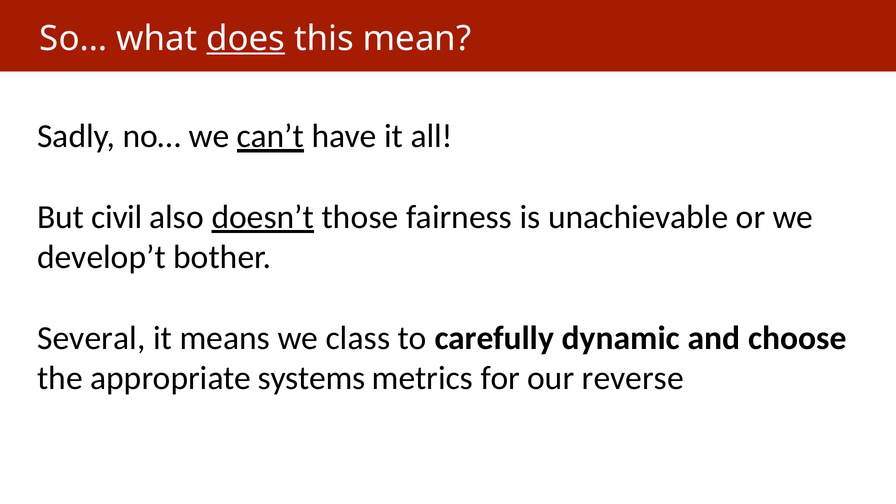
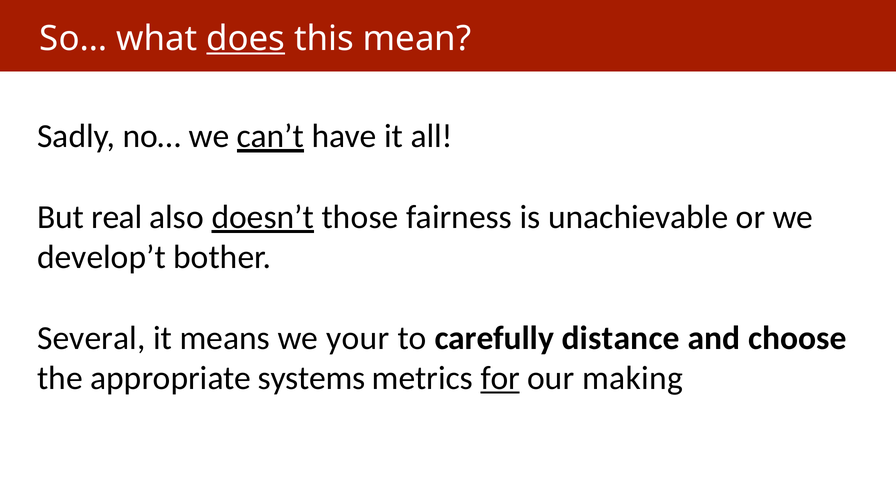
civil: civil -> real (117, 217)
class: class -> your (358, 338)
dynamic: dynamic -> distance (621, 338)
for underline: none -> present (500, 378)
reverse: reverse -> making (633, 378)
